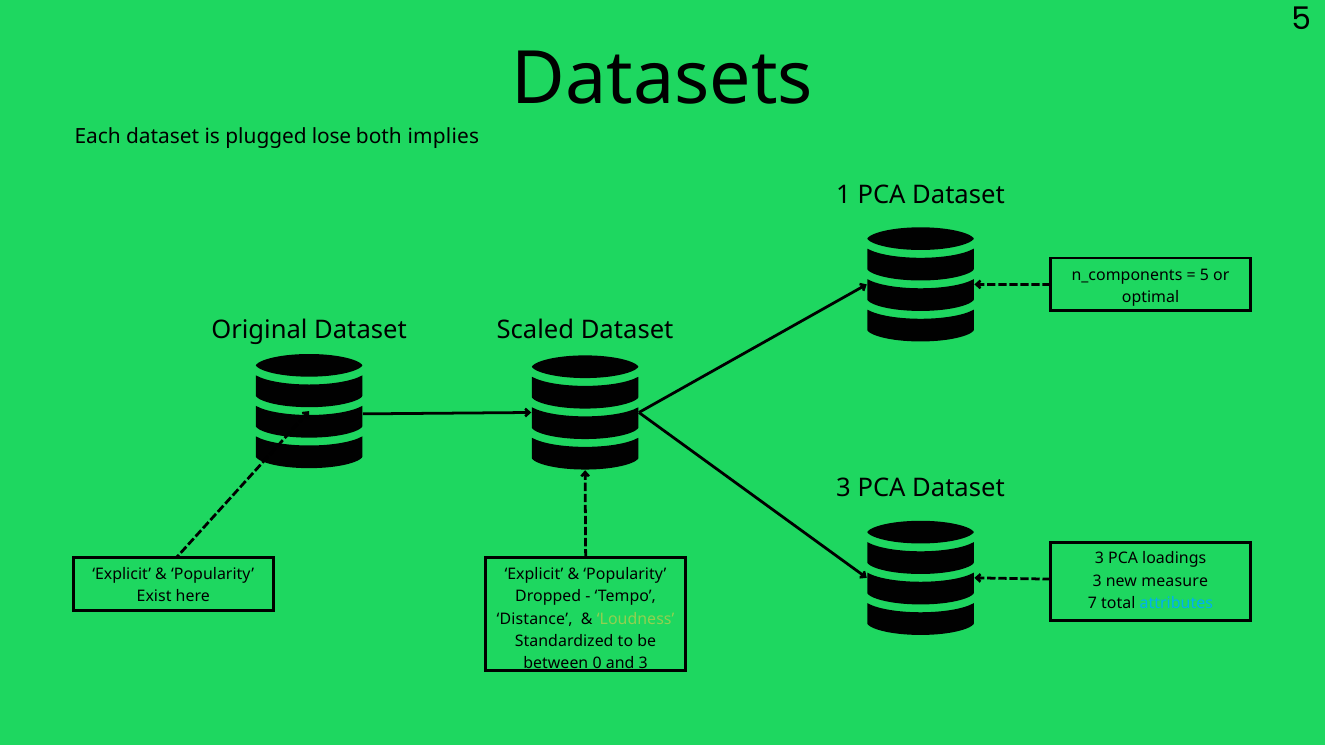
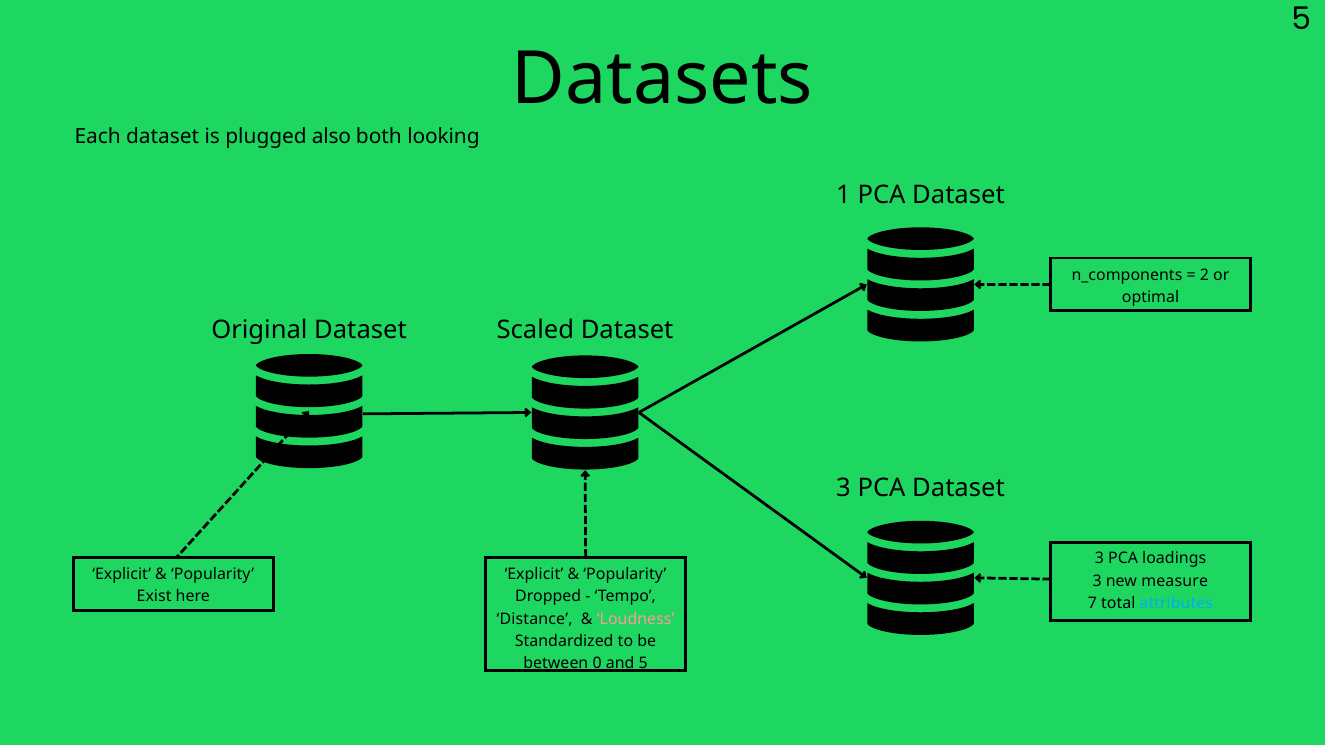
lose: lose -> also (332, 137)
implies: implies -> looking (443, 137)
5: 5 -> 2 (1204, 275)
Loudness colour: light green -> pink (636, 619)
and 3: 3 -> 5 (643, 664)
